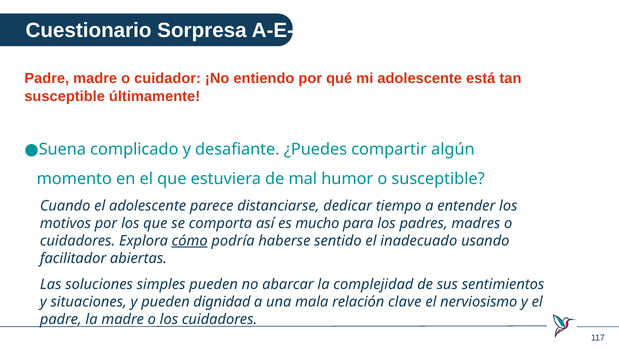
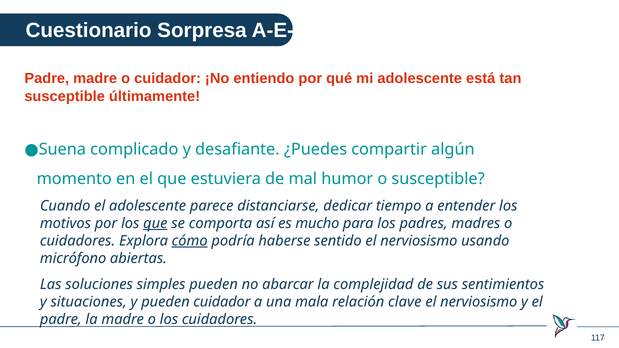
que underline: none -> present (155, 223)
sentido el inadecuado: inadecuado -> nerviosismo (419, 241)
facilitador: facilitador -> micrófono (73, 259)
pueden dignidad: dignidad -> cuidador (222, 302)
